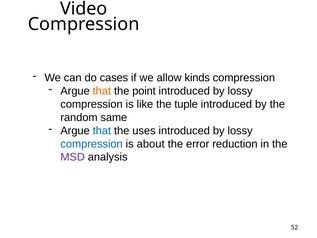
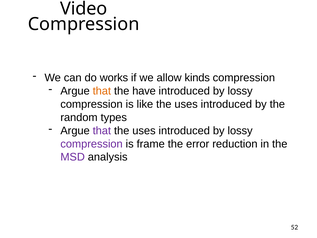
cases: cases -> works (114, 78)
point: point -> have (144, 91)
like the tuple: tuple -> uses (186, 104)
same: same -> types (114, 117)
that colour: blue -> purple (102, 131)
compression colour: blue -> purple (92, 144)
about: about -> frame (151, 144)
